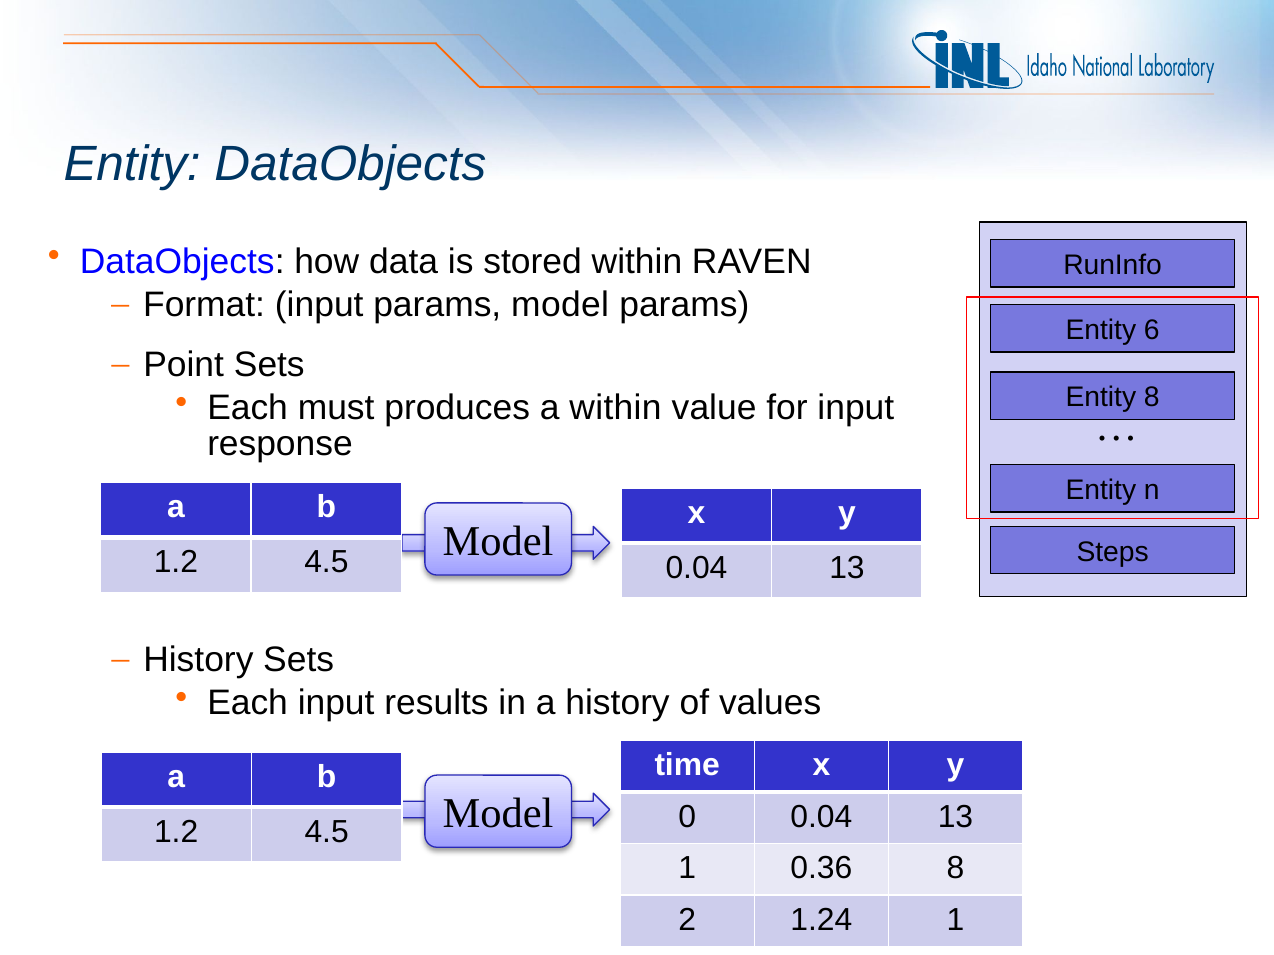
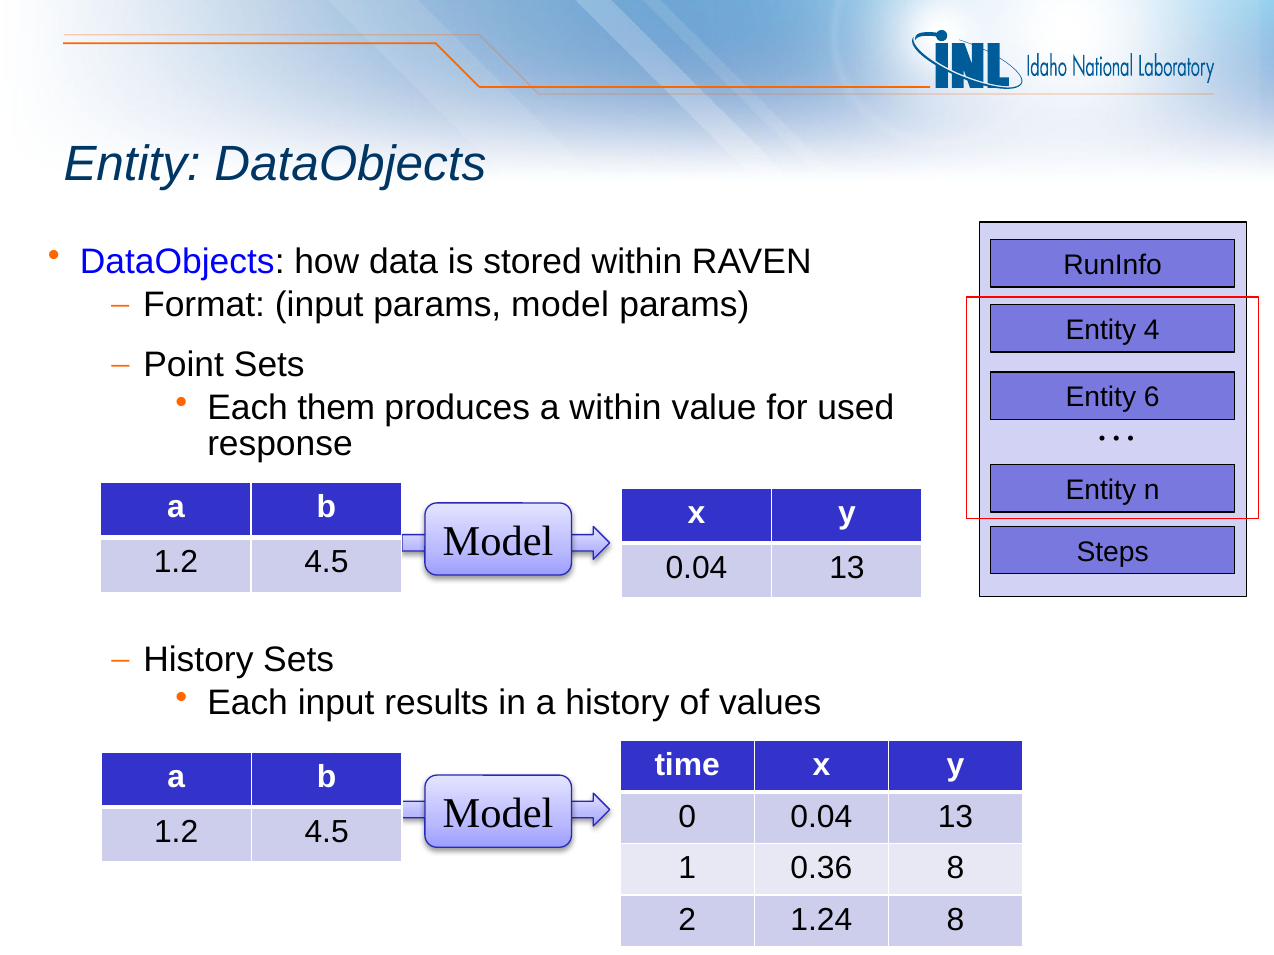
6: 6 -> 4 (1152, 331)
Entity 8: 8 -> 6 (1152, 398)
must: must -> them (336, 408)
for input: input -> used (856, 408)
1.24 1: 1 -> 8 (956, 920)
